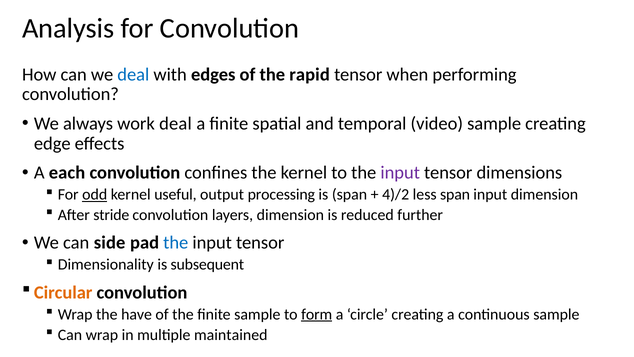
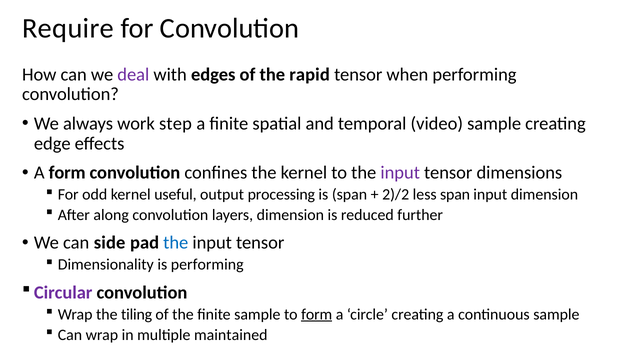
Analysis: Analysis -> Require (68, 29)
deal colour: blue -> purple (133, 74)
work deal: deal -> step (175, 123)
A each: each -> form (67, 173)
odd underline: present -> none (95, 194)
4)/2: 4)/2 -> 2)/2 (396, 194)
stride: stride -> along (111, 215)
is subsequent: subsequent -> performing (207, 264)
Circular colour: orange -> purple (63, 292)
have: have -> tiling (137, 314)
